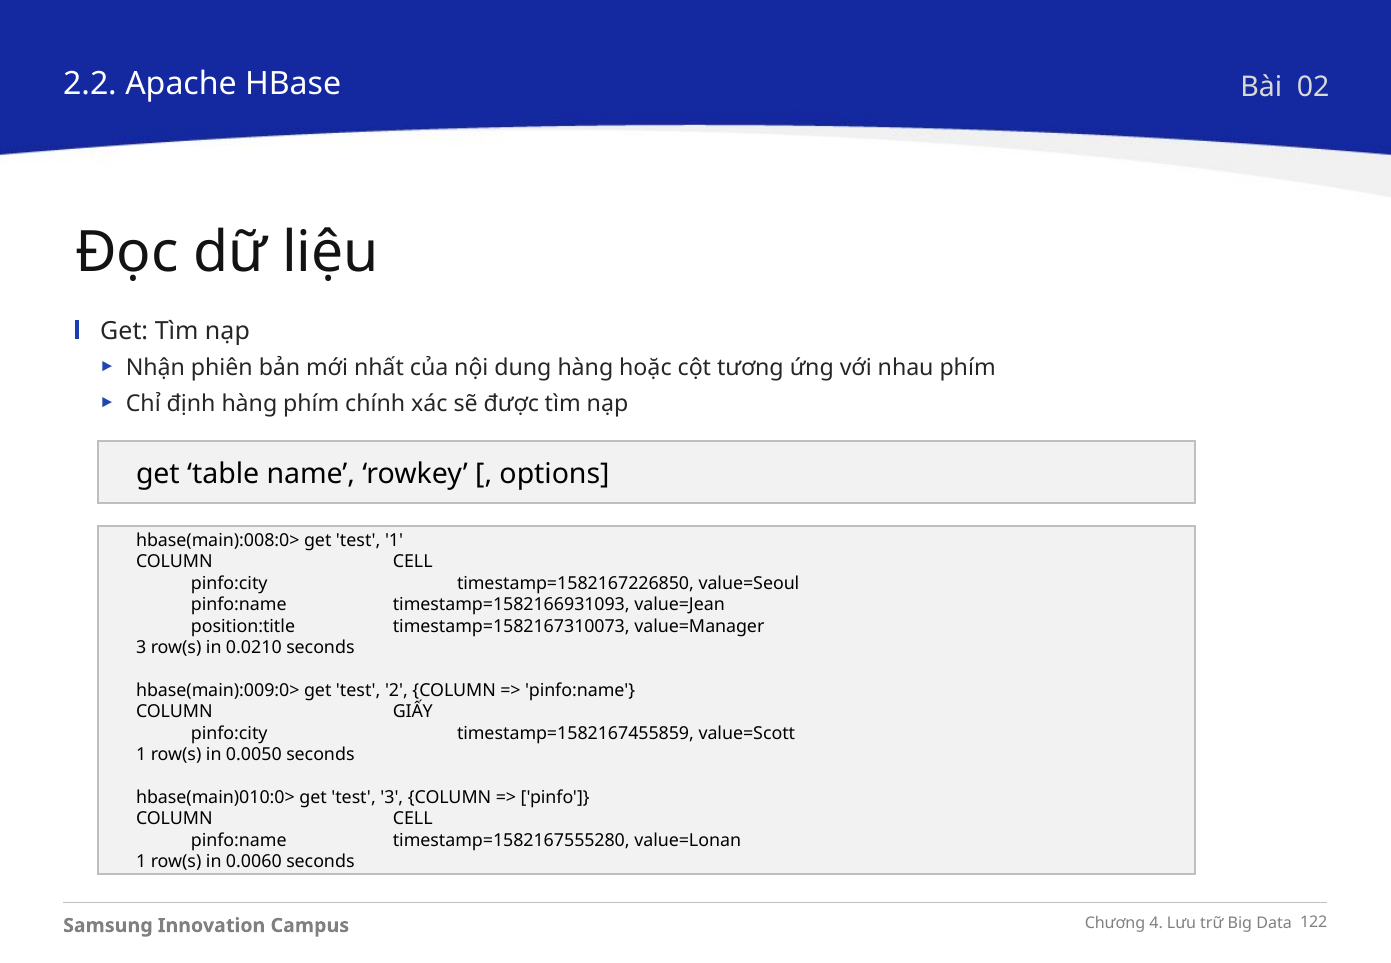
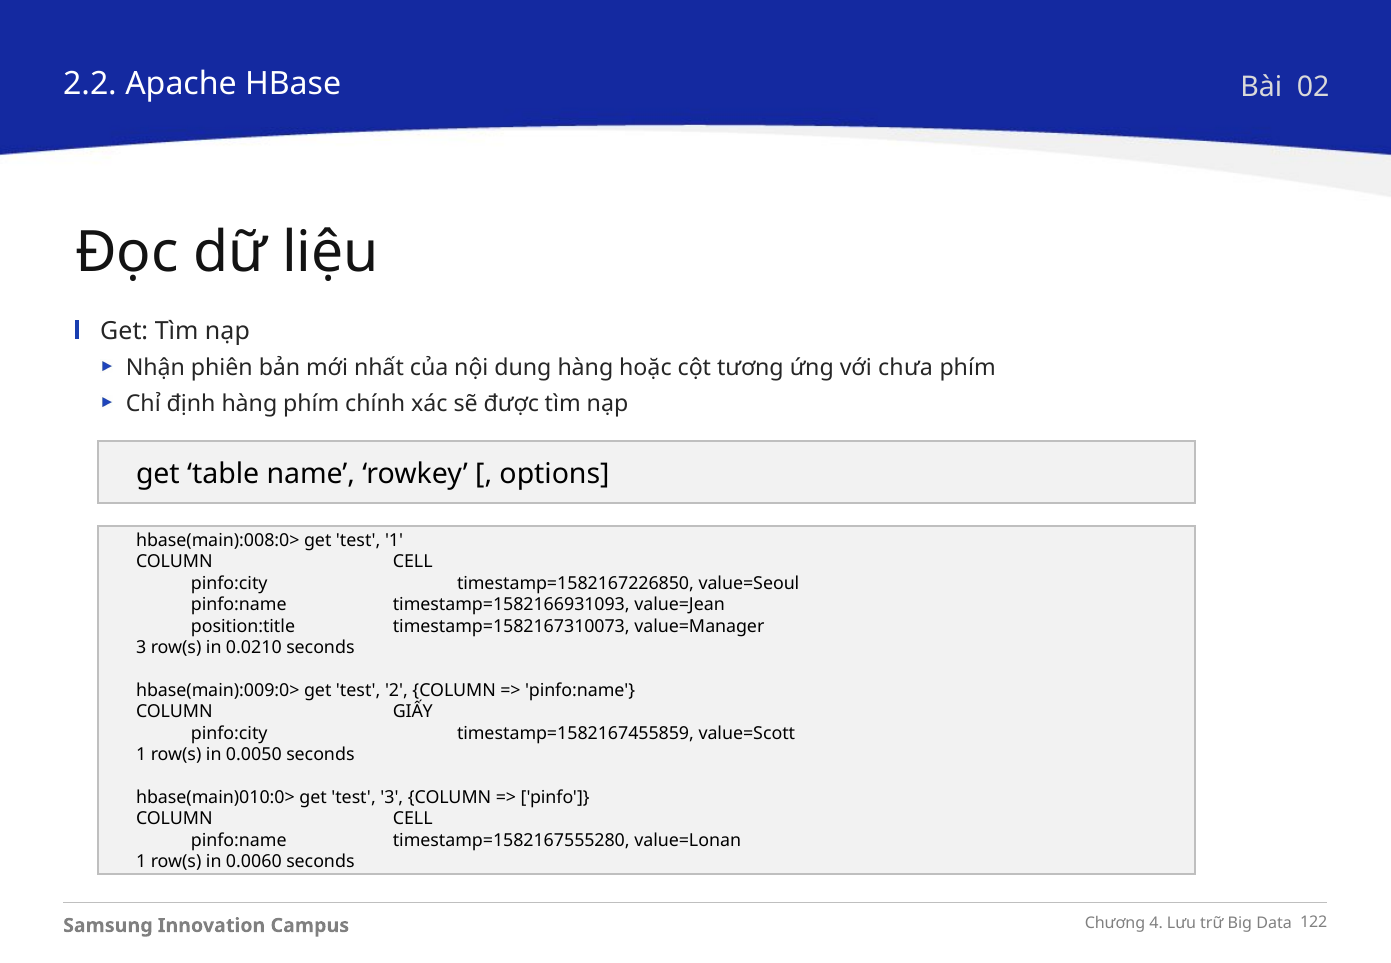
nhau: nhau -> chưa (906, 368)
